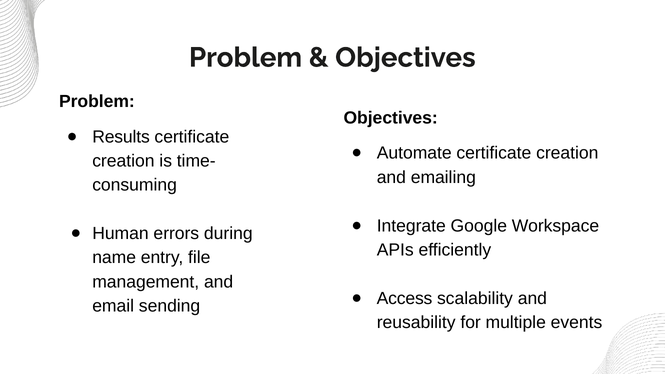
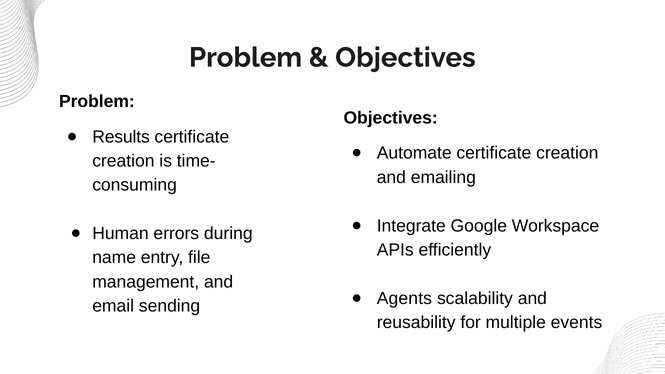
Access: Access -> Agents (404, 298)
